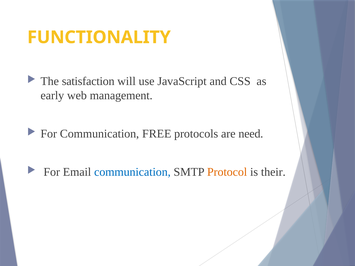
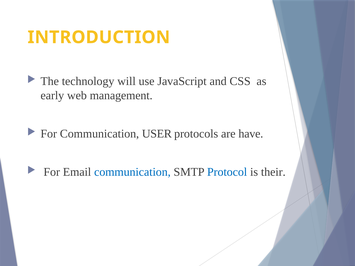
FUNCTIONALITY: FUNCTIONALITY -> INTRODUCTION (99, 37)
satisfaction: satisfaction -> technology (88, 81)
FREE: FREE -> USER (157, 134)
need: need -> have (251, 134)
Protocol colour: orange -> blue (227, 172)
